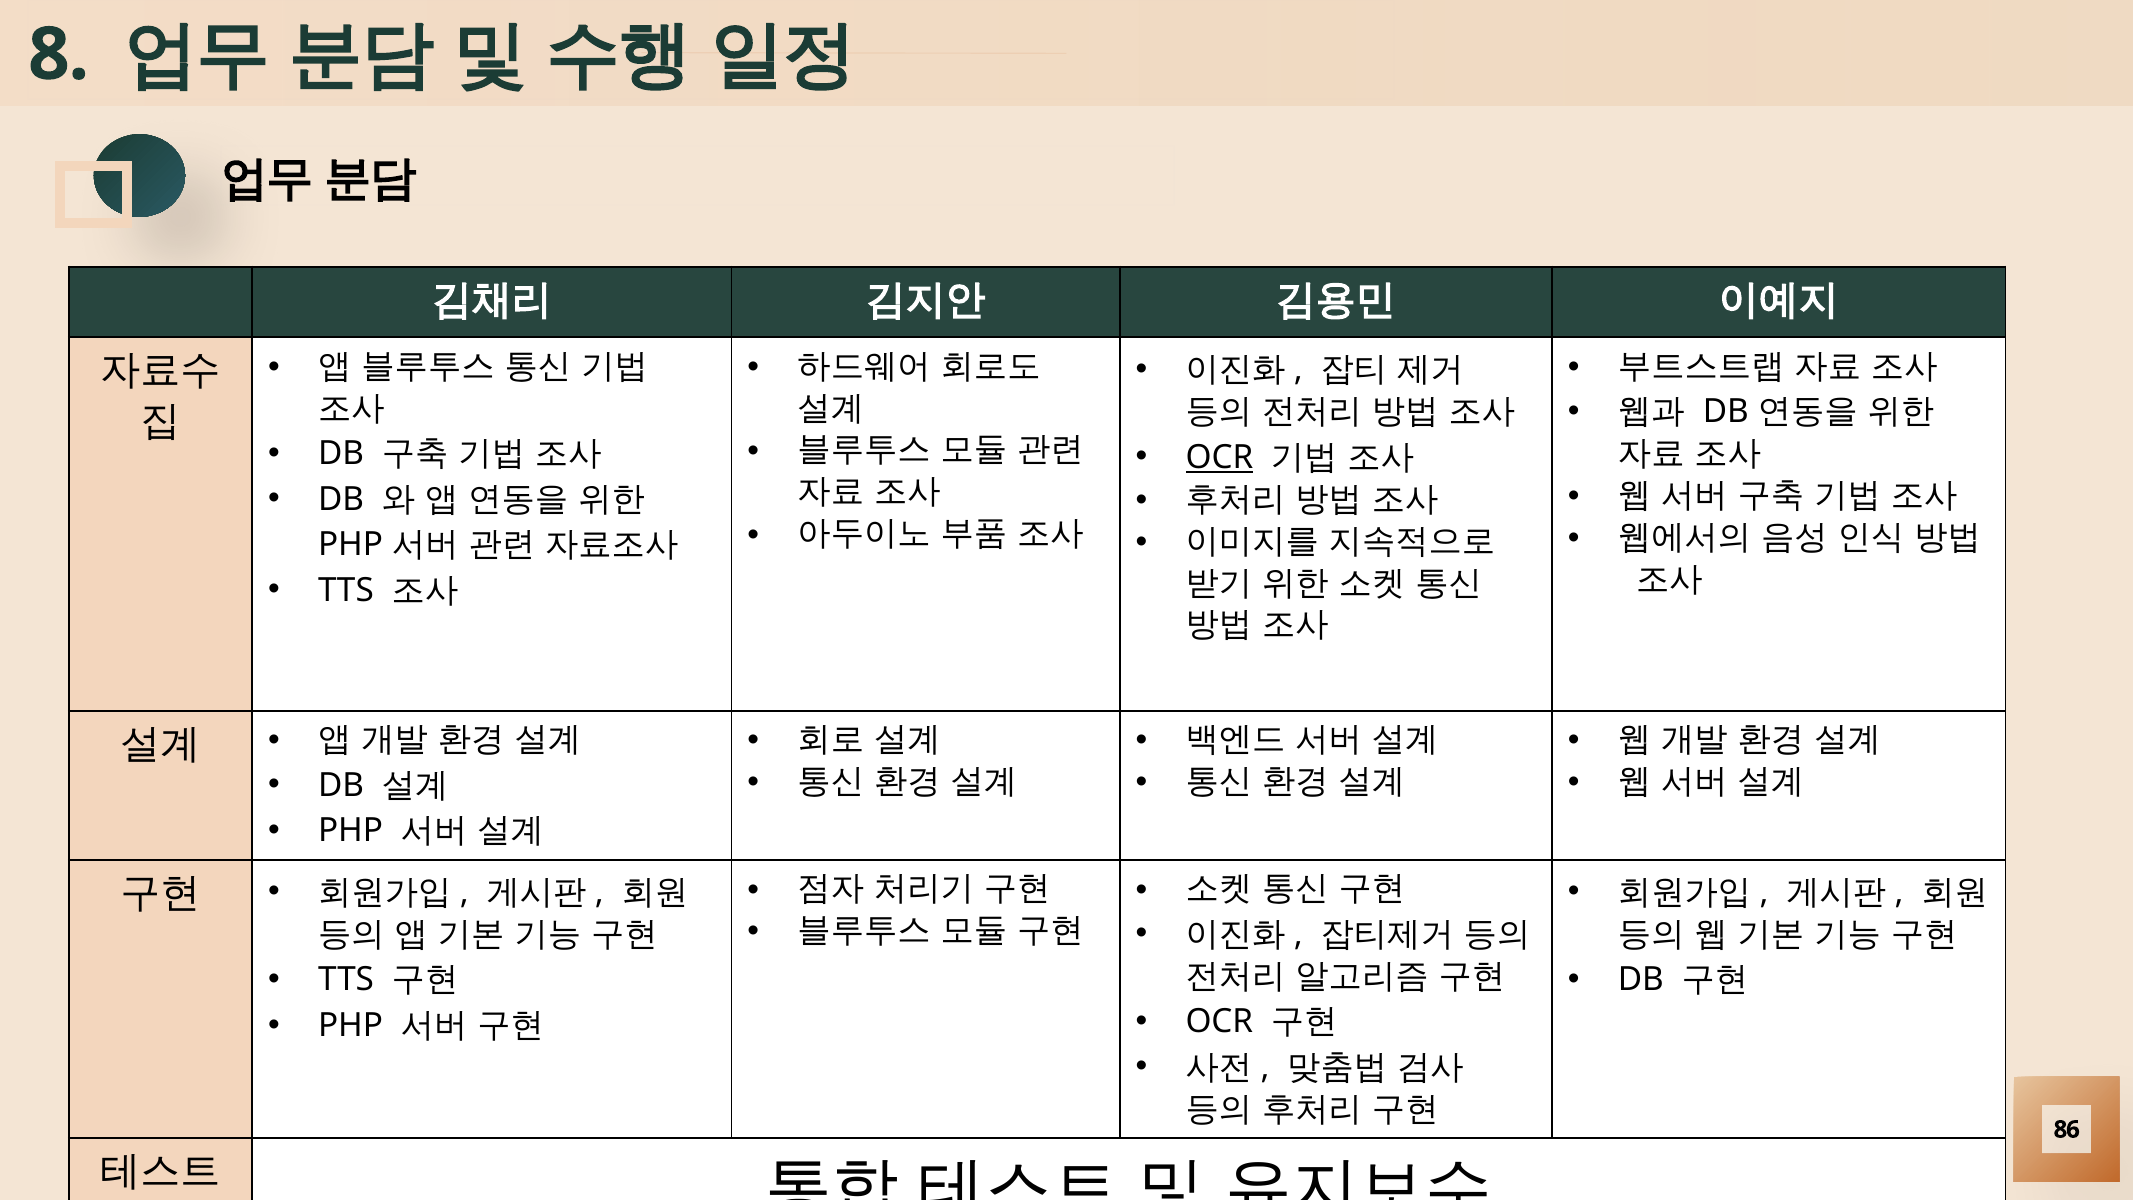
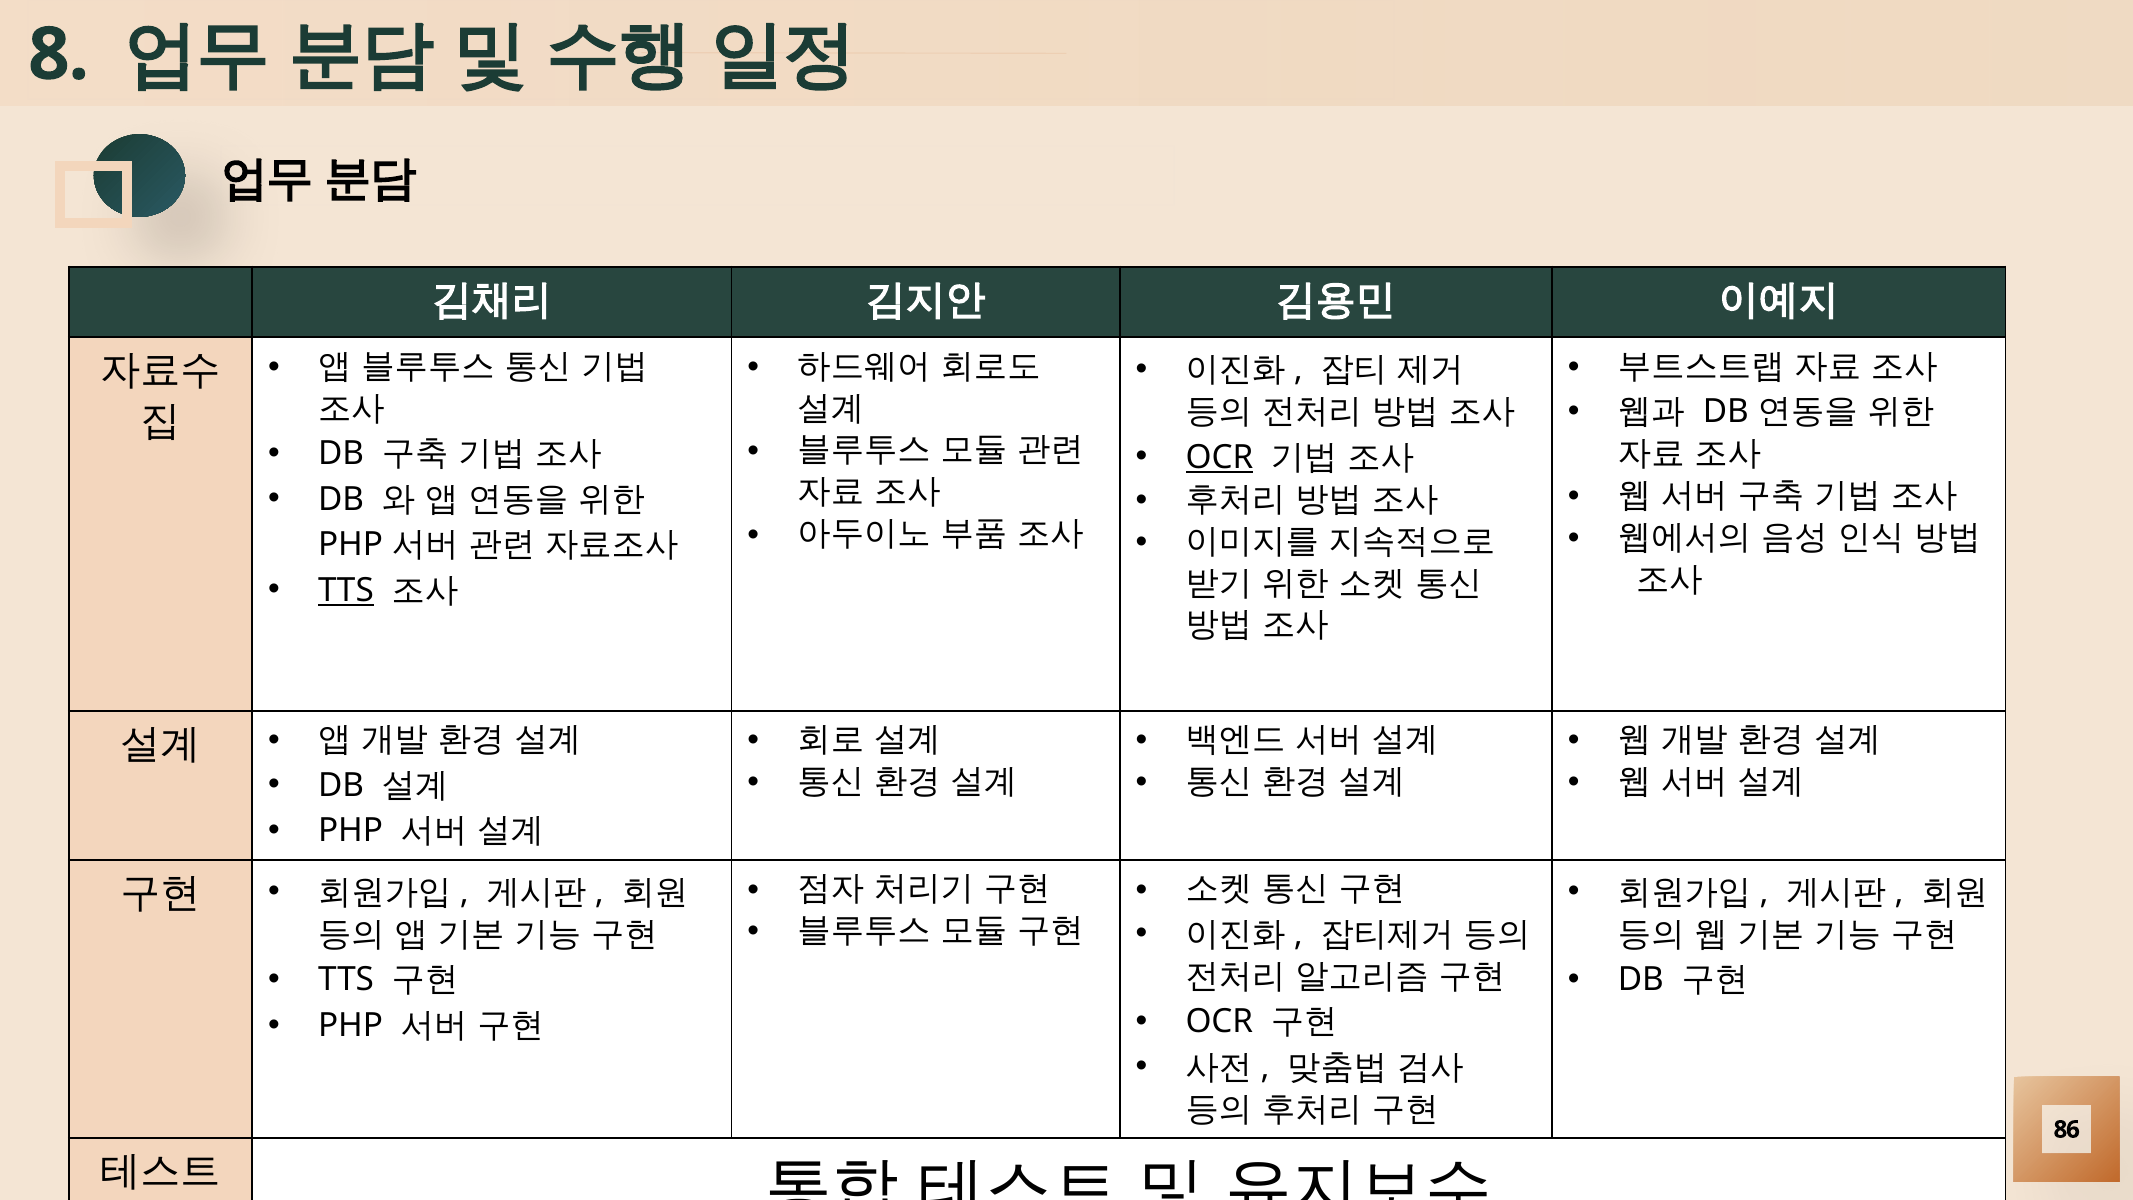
TTS underline: none -> present (346, 590)
